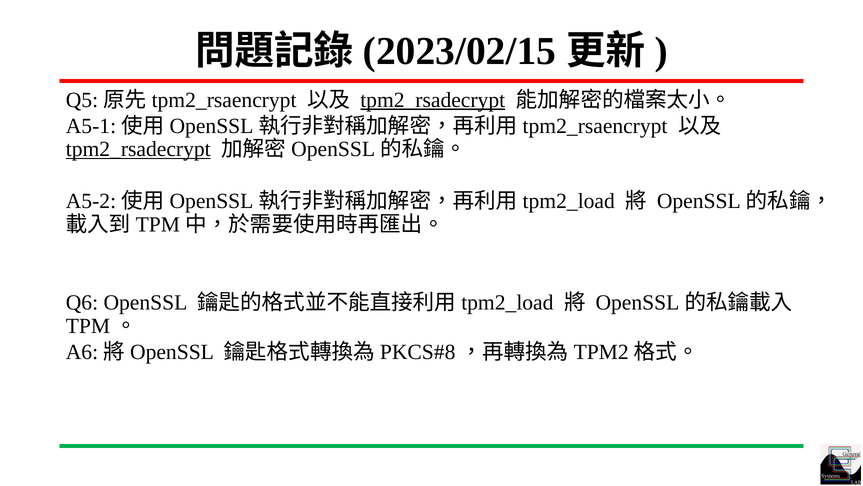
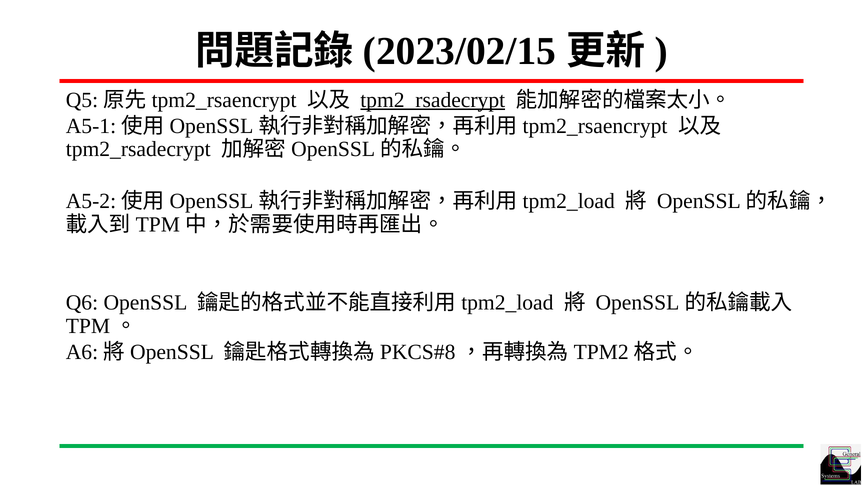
tpm2_rsadecrypt underline: present -> none (138, 149)
